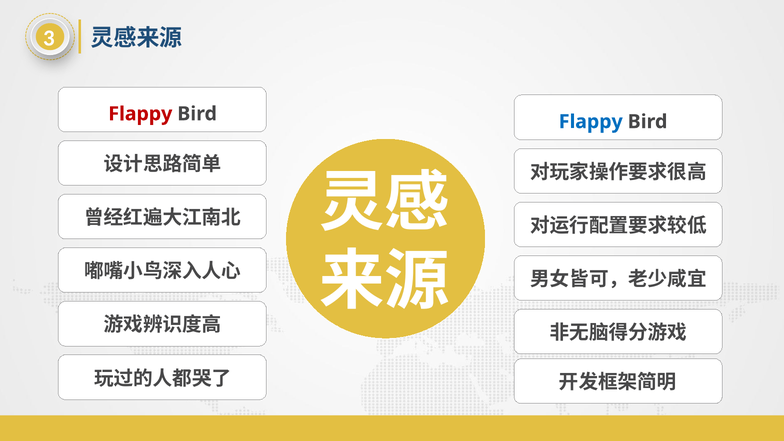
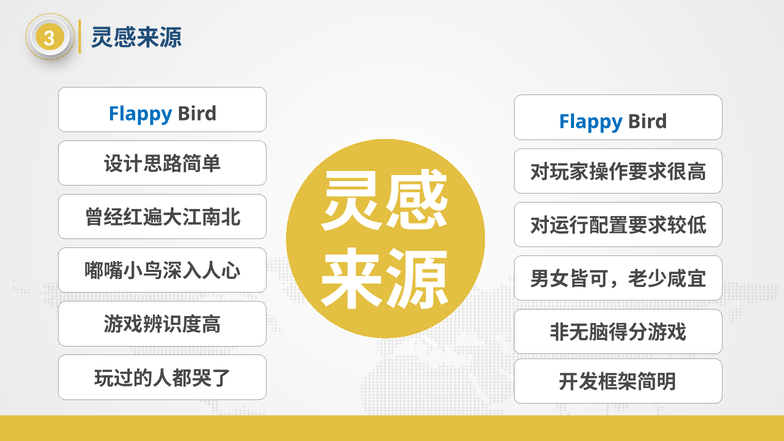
Flappy colour: red -> blue (140, 114)
